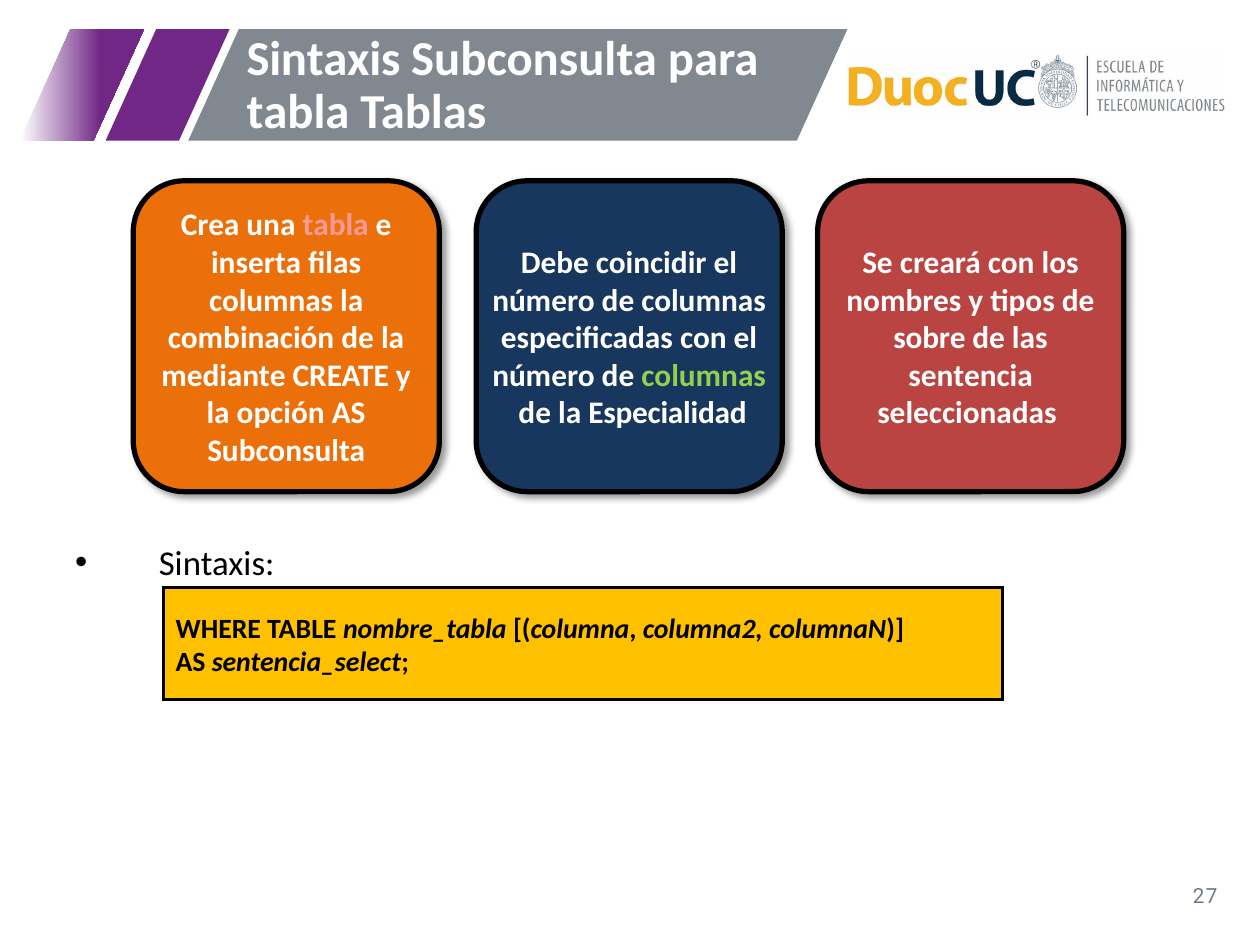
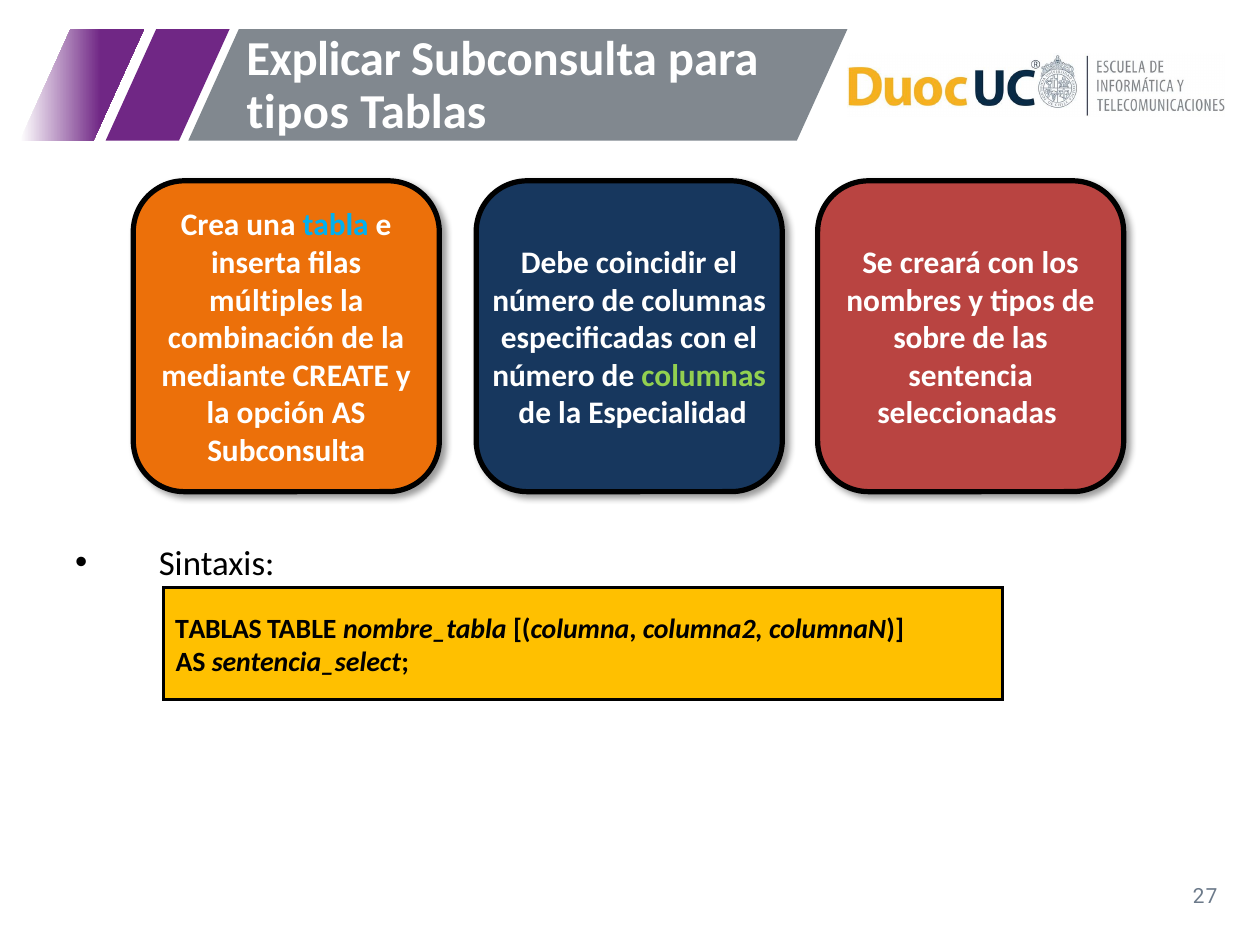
Sintaxis: Sintaxis -> Explicar (324, 60)
tabla: tabla -> tipos (298, 113)
tabla colour: pink -> light blue (336, 226)
columnas: columnas -> múltiples (271, 301)
WHERE: WHERE -> TABLAS (218, 629)
